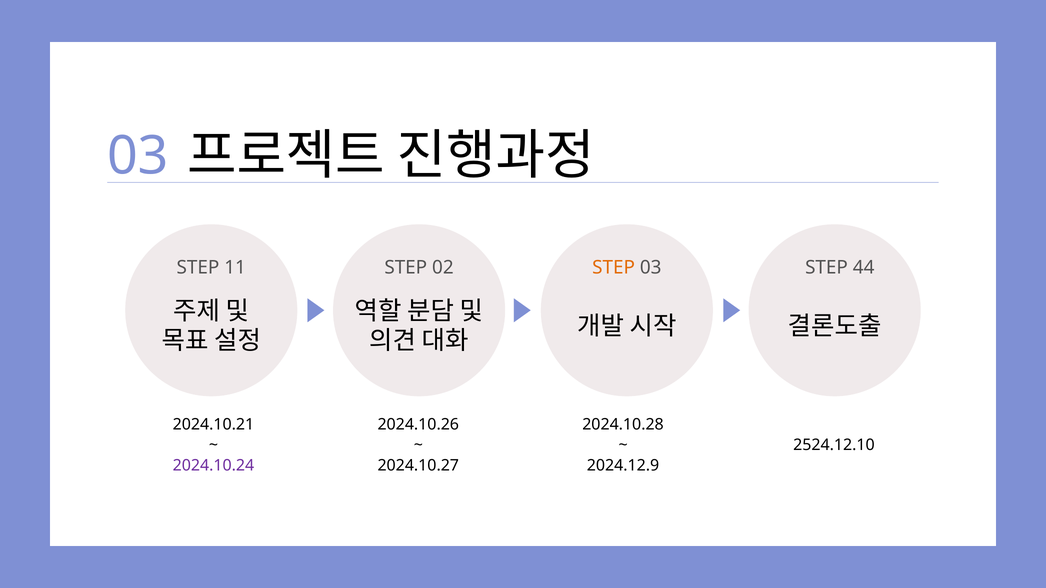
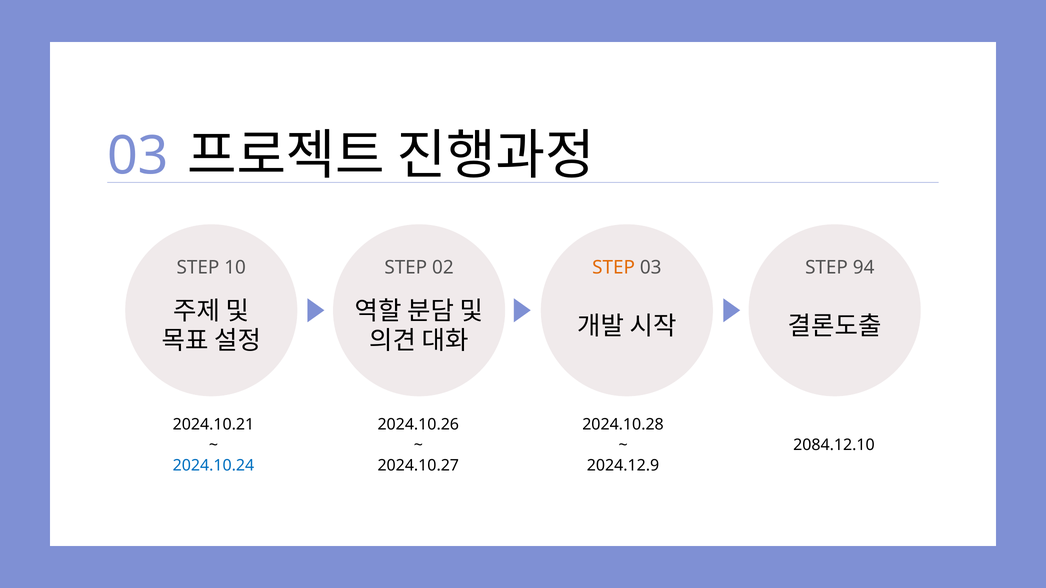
11: 11 -> 10 (235, 268)
44: 44 -> 94 (864, 268)
2524.12.10: 2524.12.10 -> 2084.12.10 (834, 445)
2024.10.24 colour: purple -> blue (213, 466)
